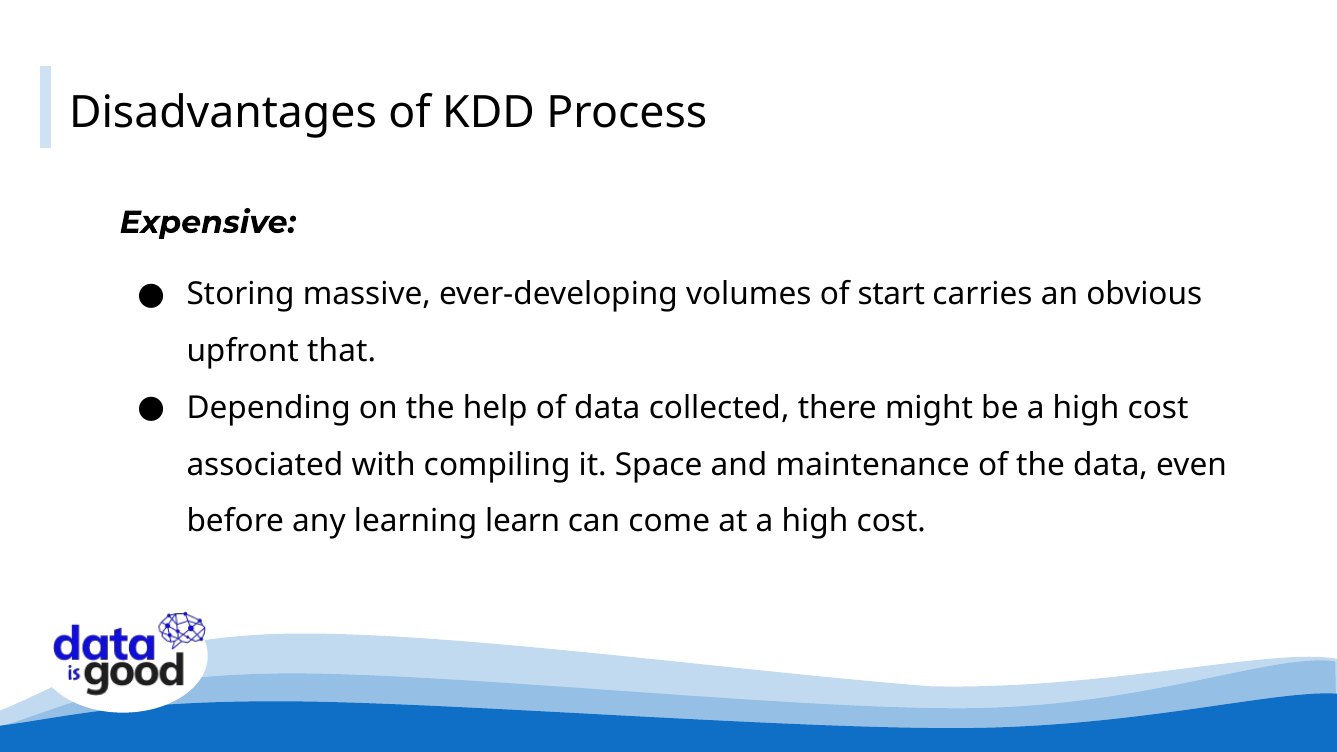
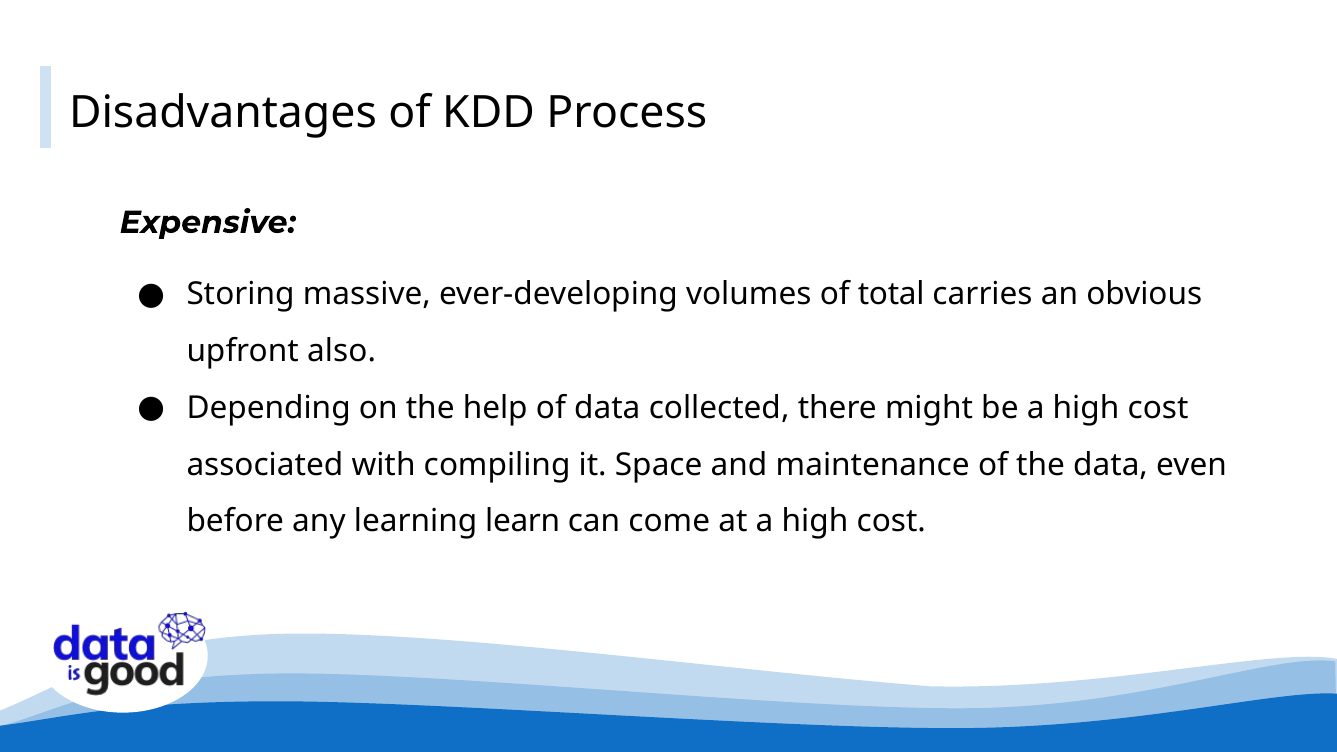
start: start -> total (891, 294)
that: that -> also (342, 351)
